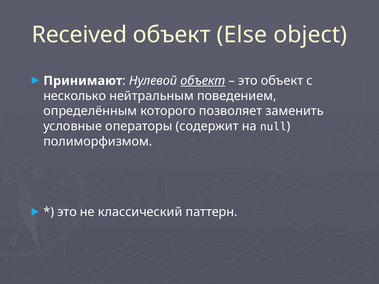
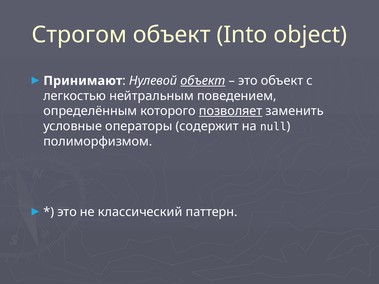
Received: Received -> Строгом (79, 35)
Else: Else -> Into (242, 35)
несколько: несколько -> легкостью (75, 96)
позволяет underline: none -> present (231, 111)
